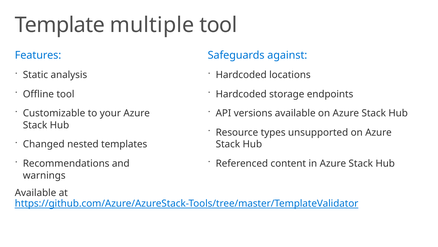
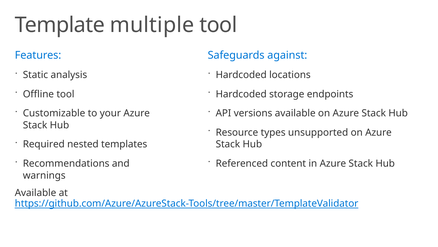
Changed: Changed -> Required (44, 144)
